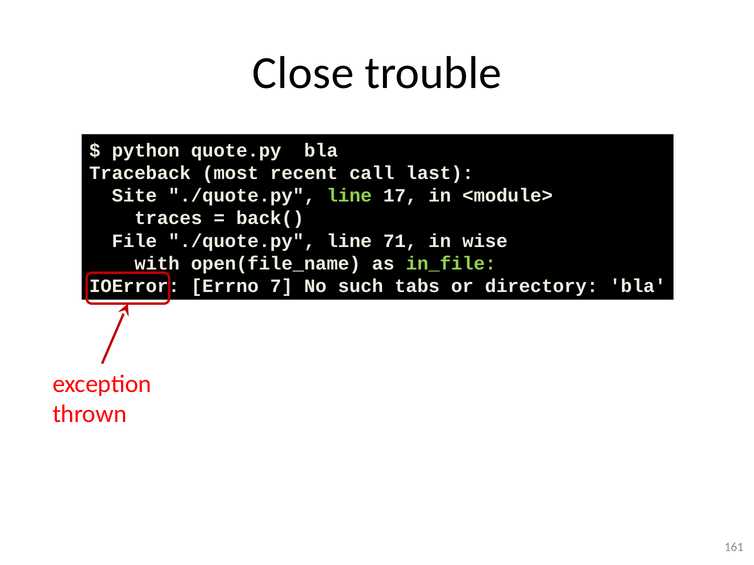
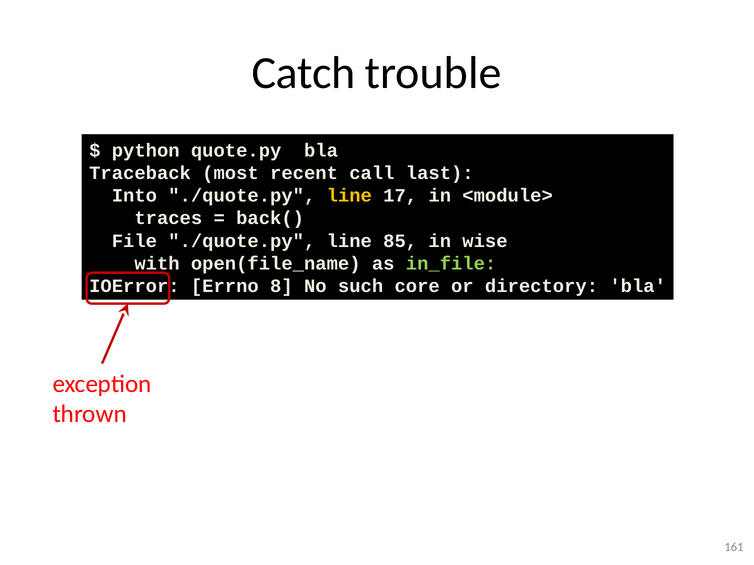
Close: Close -> Catch (303, 73)
Site: Site -> Into (134, 196)
line colour: light green -> yellow (349, 196)
71: 71 -> 85 (400, 241)
7: 7 -> 8 (281, 286)
tabs: tabs -> core (417, 286)
